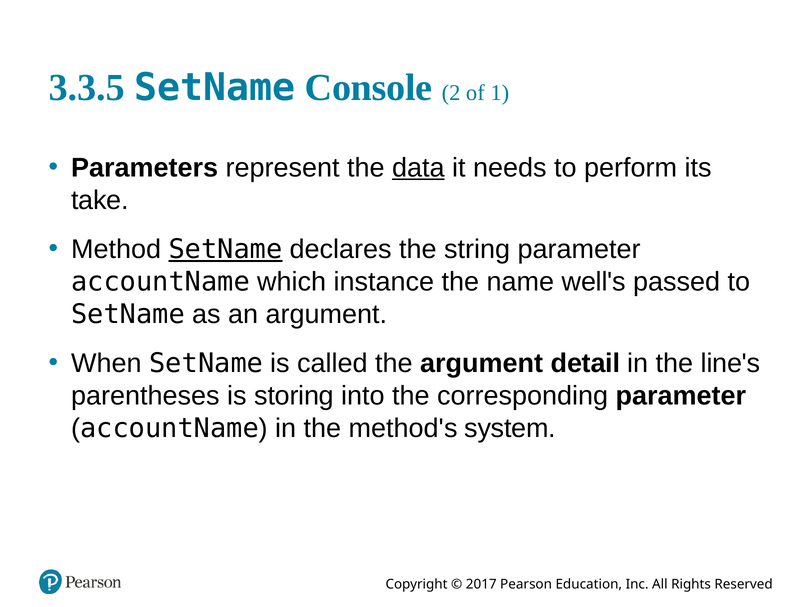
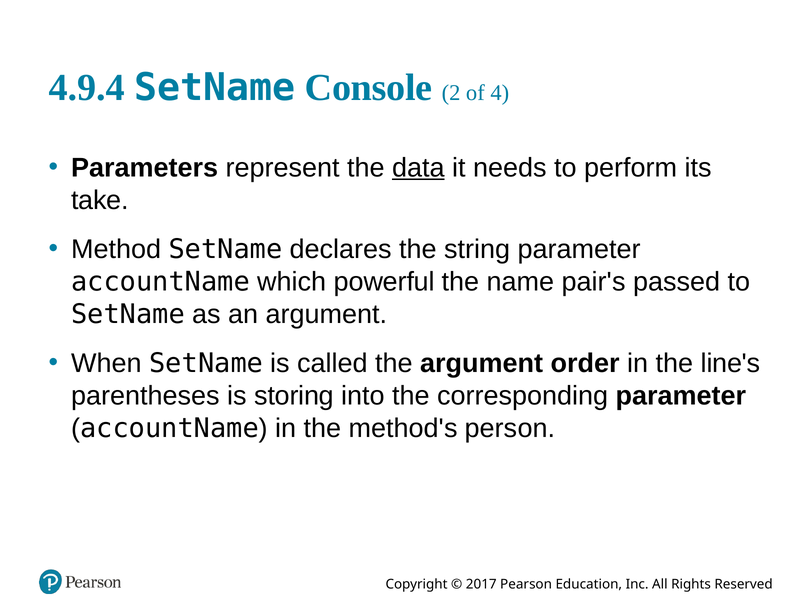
3.3.5: 3.3.5 -> 4.9.4 (87, 88)
1: 1 -> 4 (500, 93)
SetName underline: present -> none (226, 250)
instance: instance -> powerful (384, 282)
well's: well's -> pair's (594, 282)
detail: detail -> order (585, 364)
system: system -> person (510, 428)
